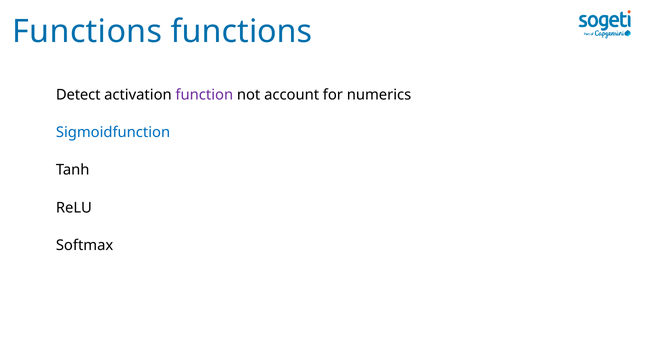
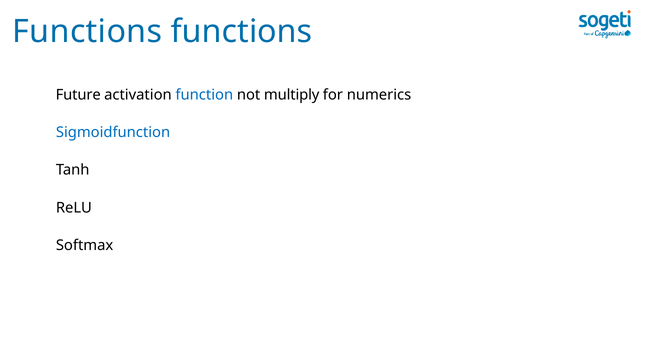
Detect: Detect -> Future (78, 95)
function colour: purple -> blue (204, 95)
account: account -> multiply (292, 95)
